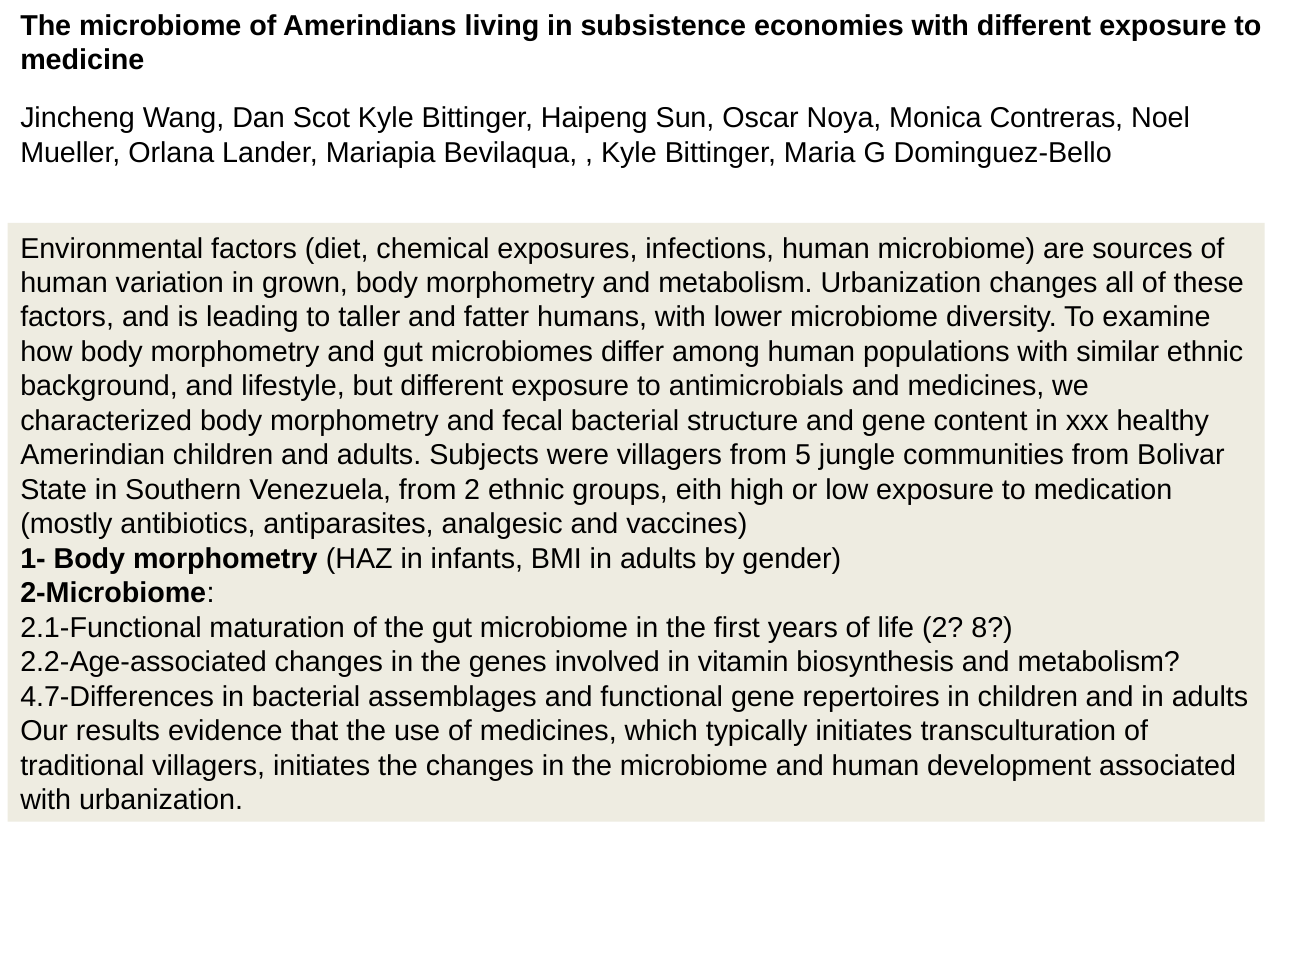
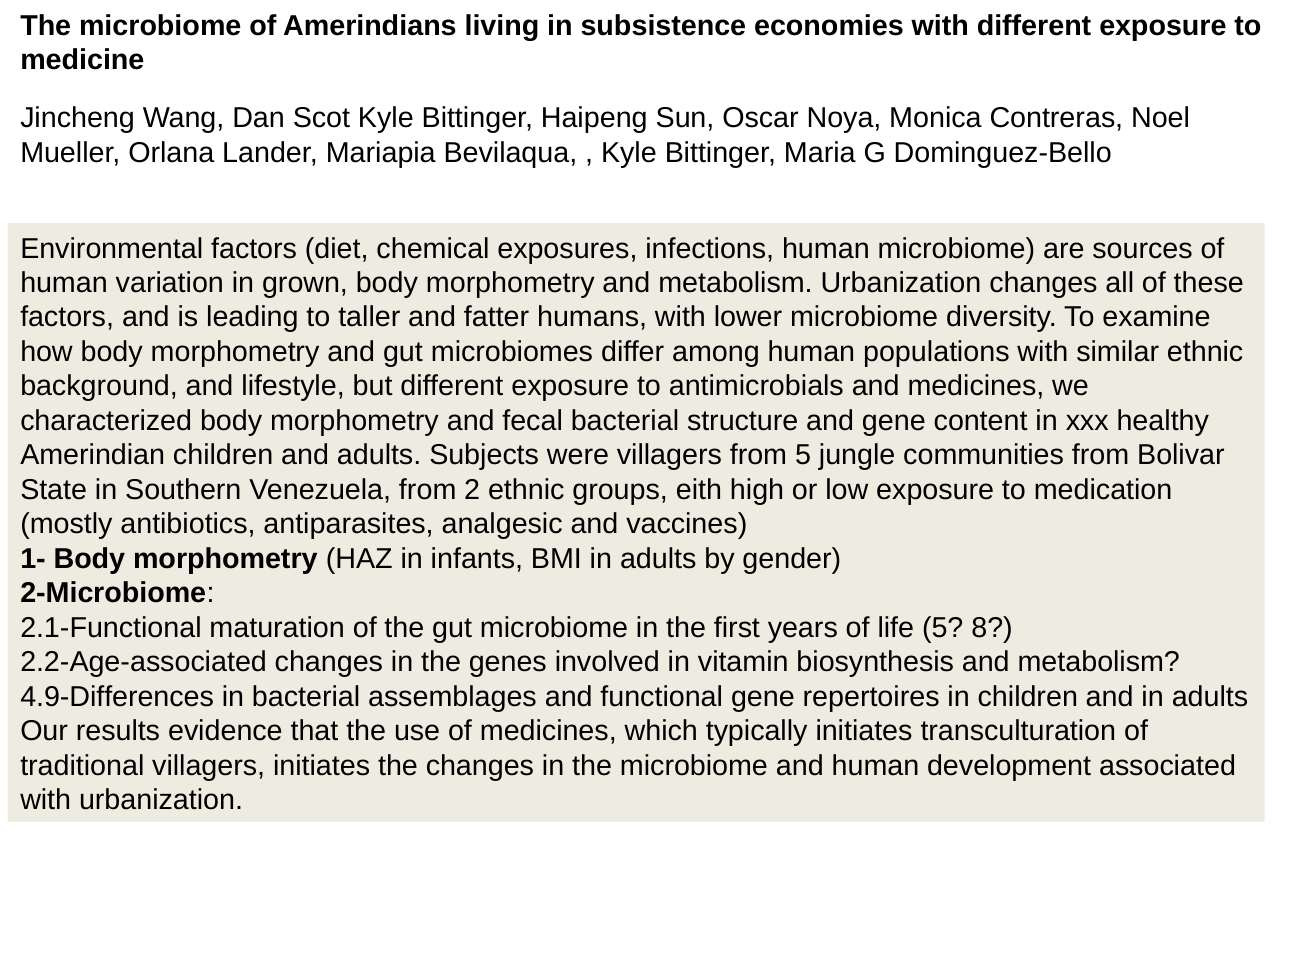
life 2: 2 -> 5 (943, 628)
4.7-Differences: 4.7-Differences -> 4.9-Differences (117, 696)
